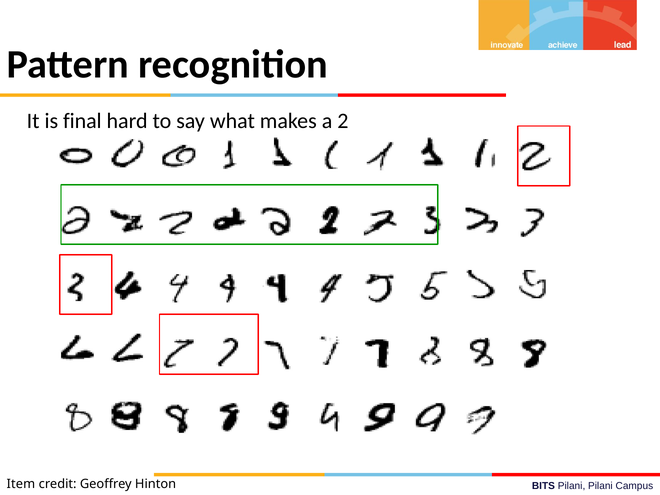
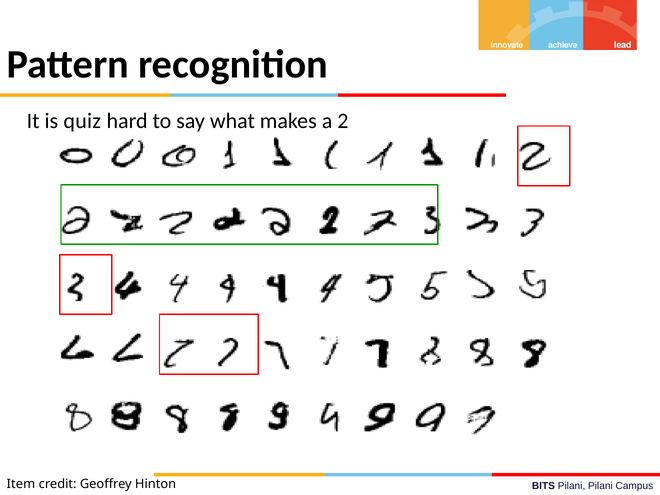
final: final -> quiz (82, 121)
